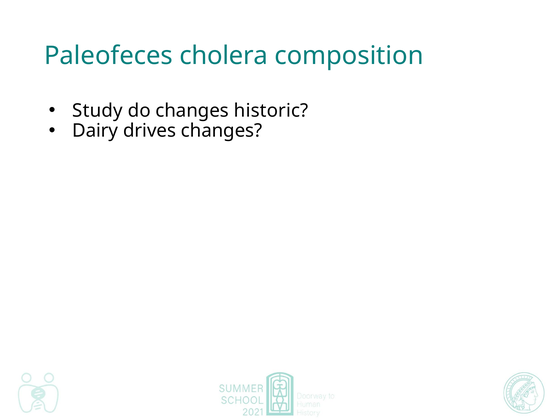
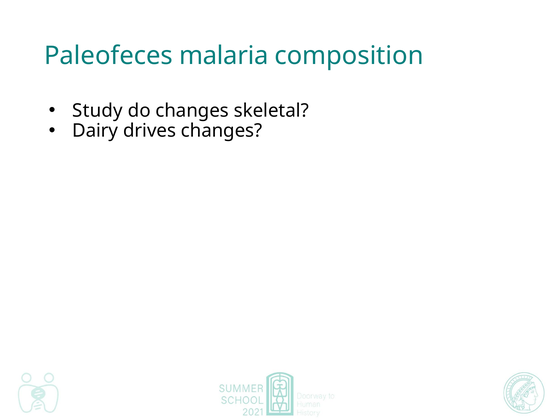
cholera: cholera -> malaria (224, 56)
historic: historic -> skeletal (271, 111)
